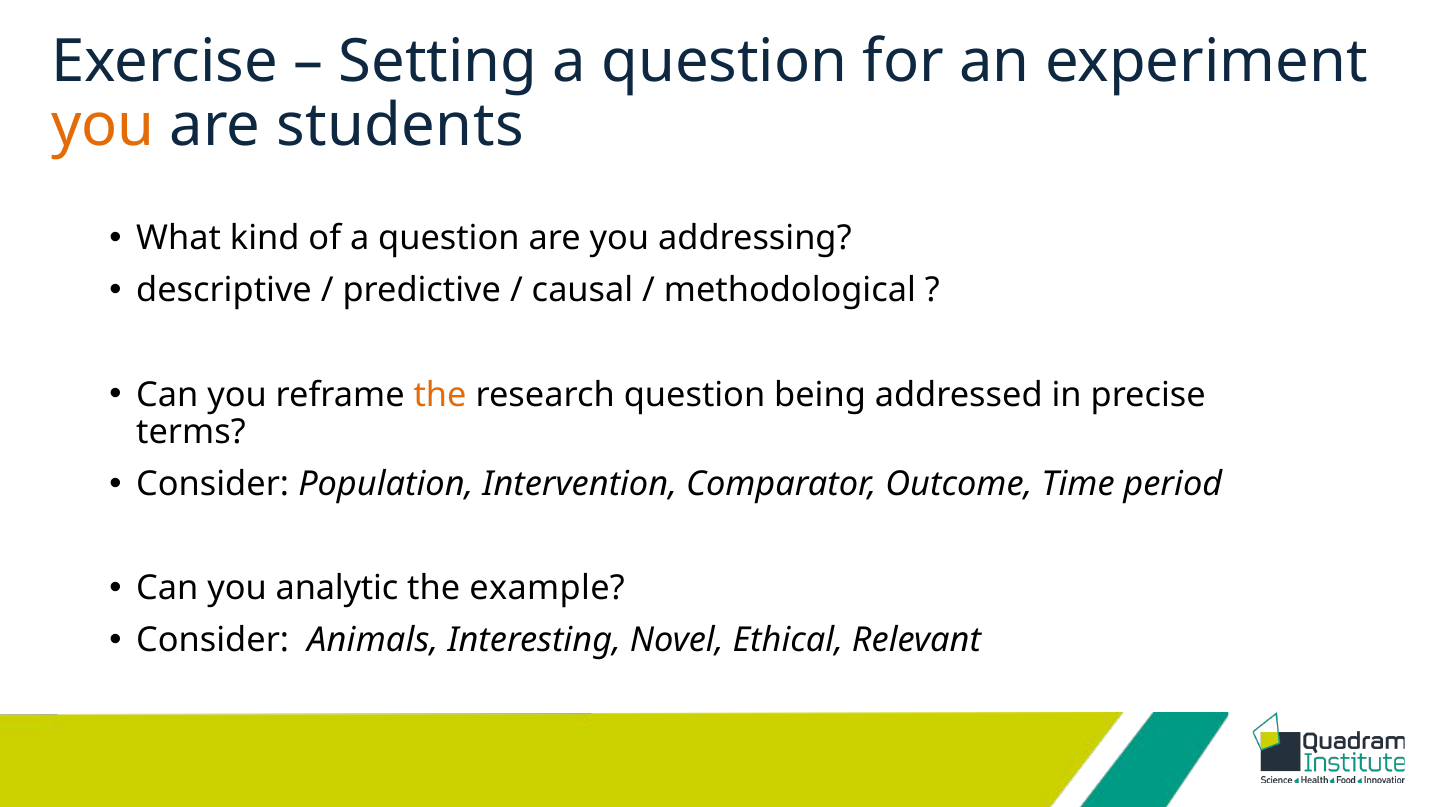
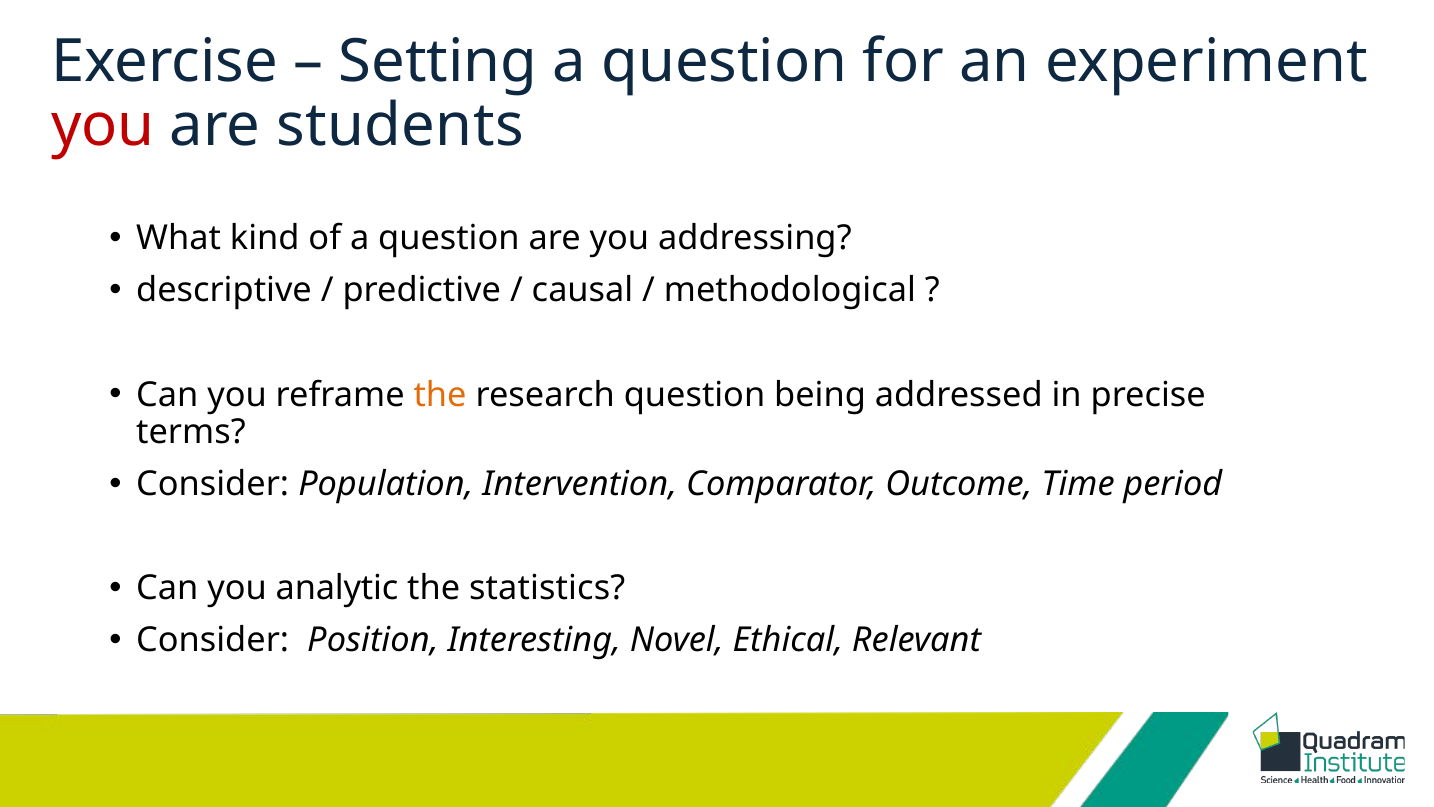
you colour: orange -> red (103, 126)
example: example -> statistics (547, 588)
Animals: Animals -> Position (373, 640)
